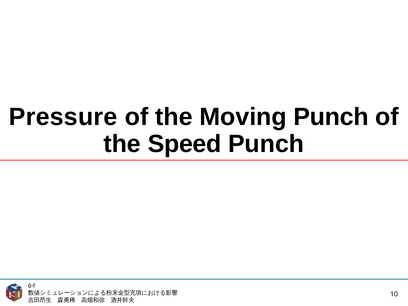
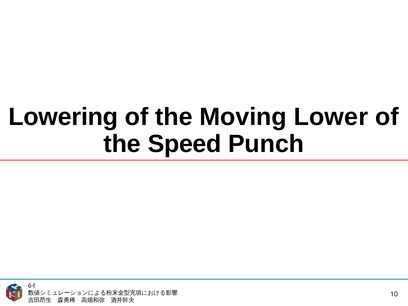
Pressure: Pressure -> Lowering (63, 117)
Moving Punch: Punch -> Lower (331, 117)
